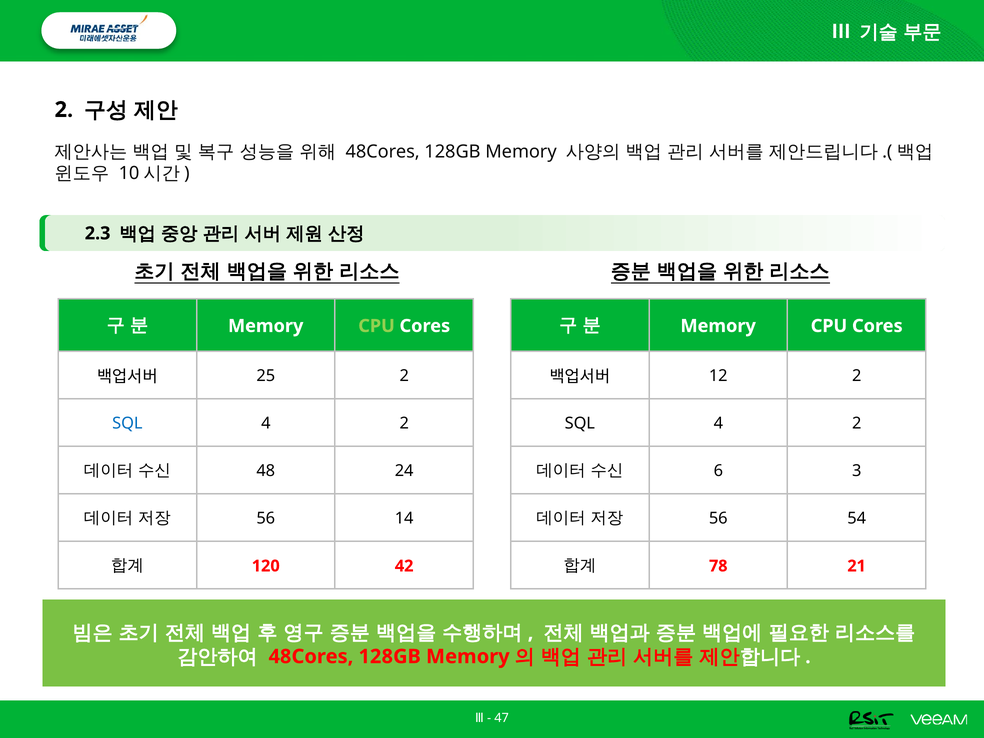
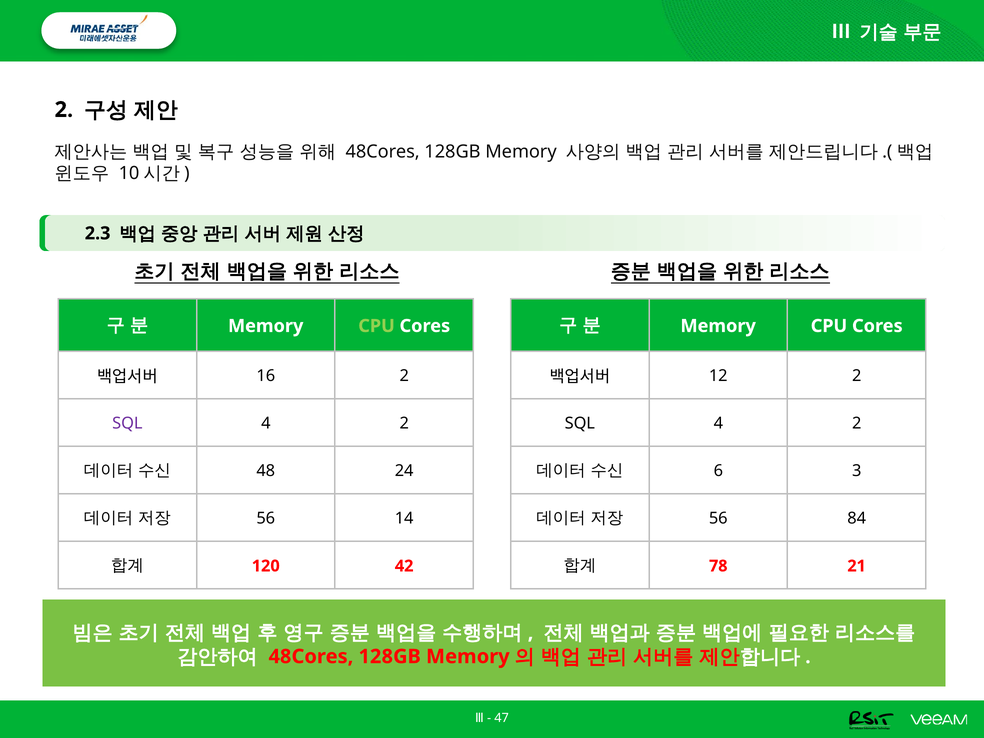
25: 25 -> 16 (266, 376)
SQL colour: blue -> purple (127, 423)
54: 54 -> 84 (857, 519)
